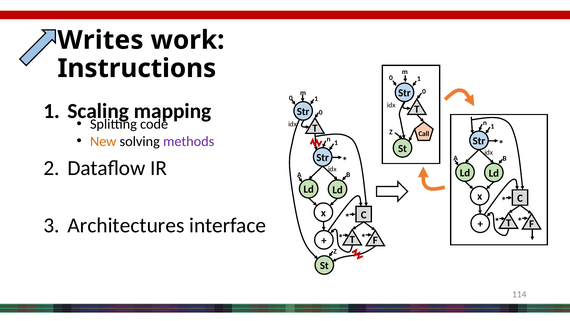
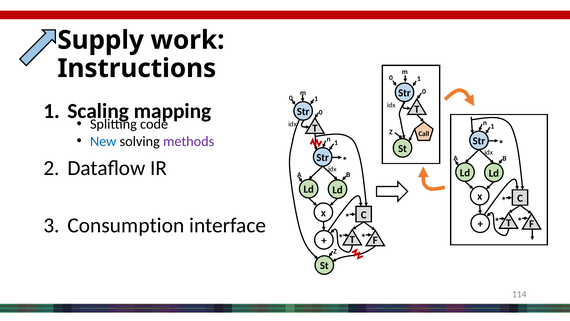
Writes: Writes -> Supply (101, 40)
New colour: orange -> blue (103, 141)
Architectures: Architectures -> Consumption (126, 225)
